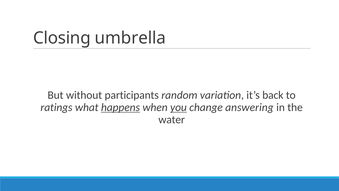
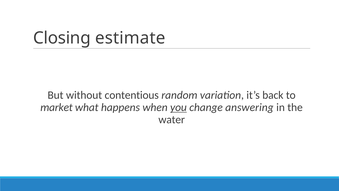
umbrella: umbrella -> estimate (130, 38)
participants: participants -> contentious (132, 95)
ratings: ratings -> market (57, 107)
happens underline: present -> none (120, 107)
